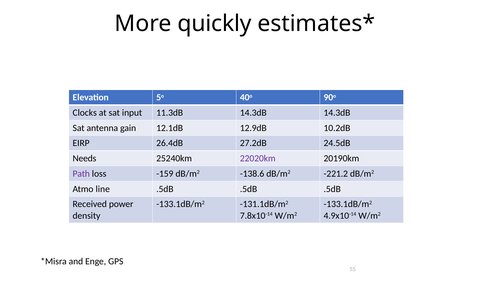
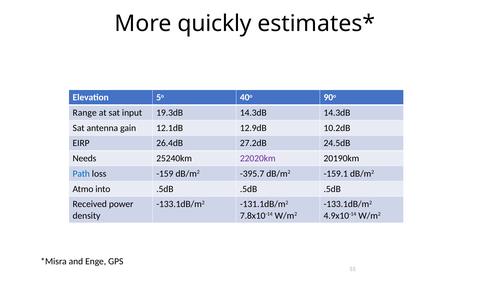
Clocks: Clocks -> Range (85, 113)
11.3dB: 11.3dB -> 19.3dB (170, 113)
Path colour: purple -> blue (81, 174)
-138.6: -138.6 -> -395.7 (252, 174)
-221.2: -221.2 -> -159.1 (336, 174)
line: line -> into (103, 189)
